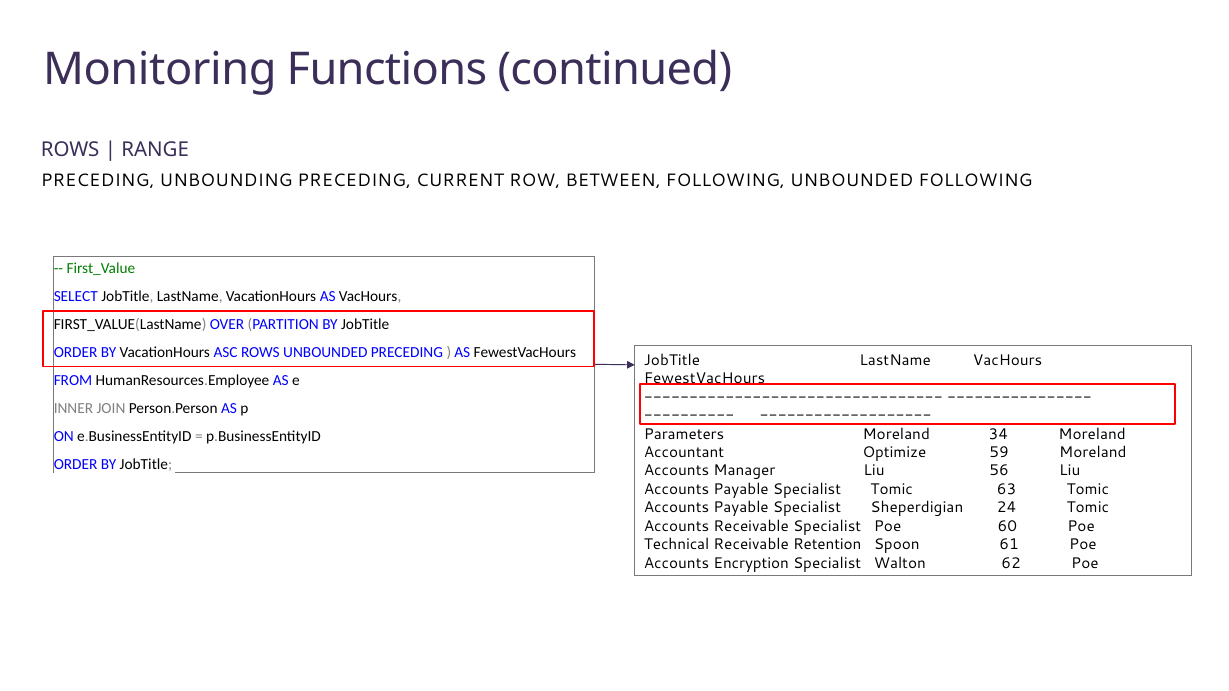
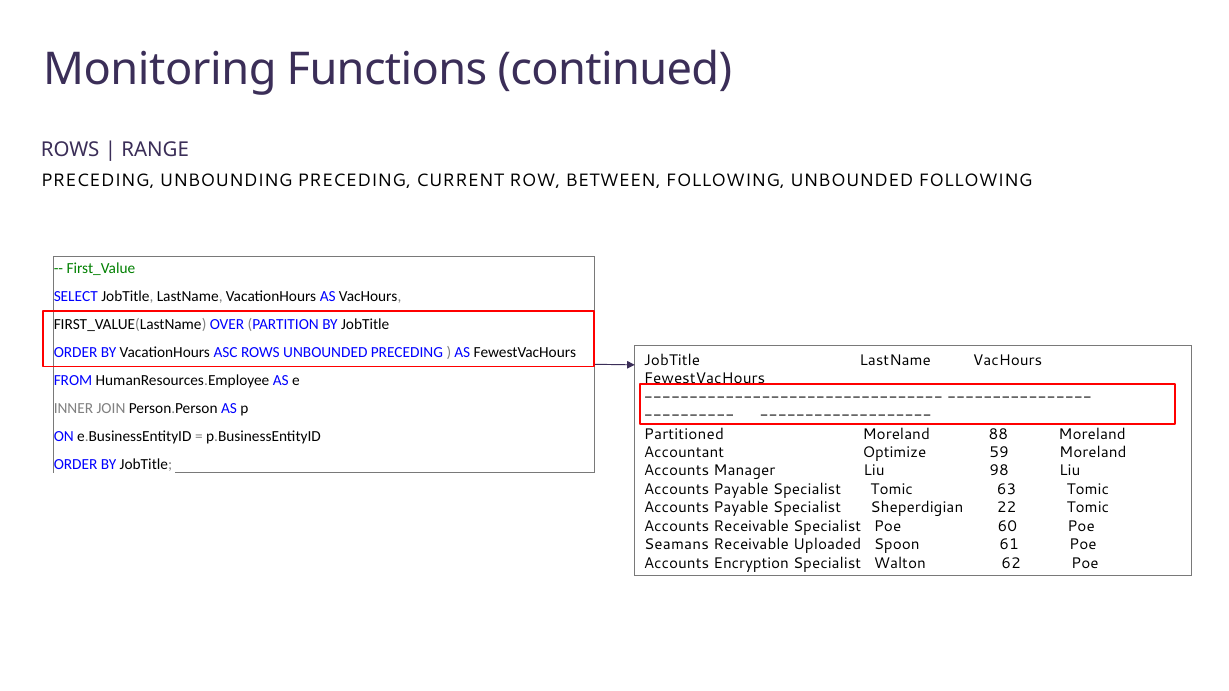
Parameters: Parameters -> Partitioned (684, 434)
34: 34 -> 88 (998, 434)
56: 56 -> 98 (999, 471)
24: 24 -> 22 (1007, 508)
Technical: Technical -> Seamans (677, 545)
Retention: Retention -> Uploaded (827, 545)
